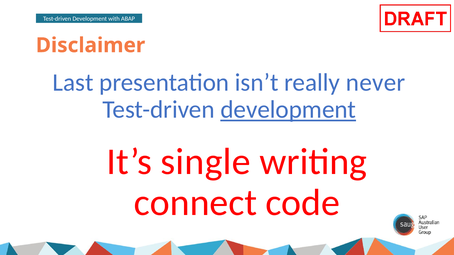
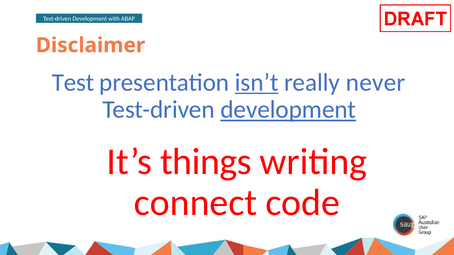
Last: Last -> Test (73, 83)
isn’t underline: none -> present (257, 83)
single: single -> things (206, 162)
